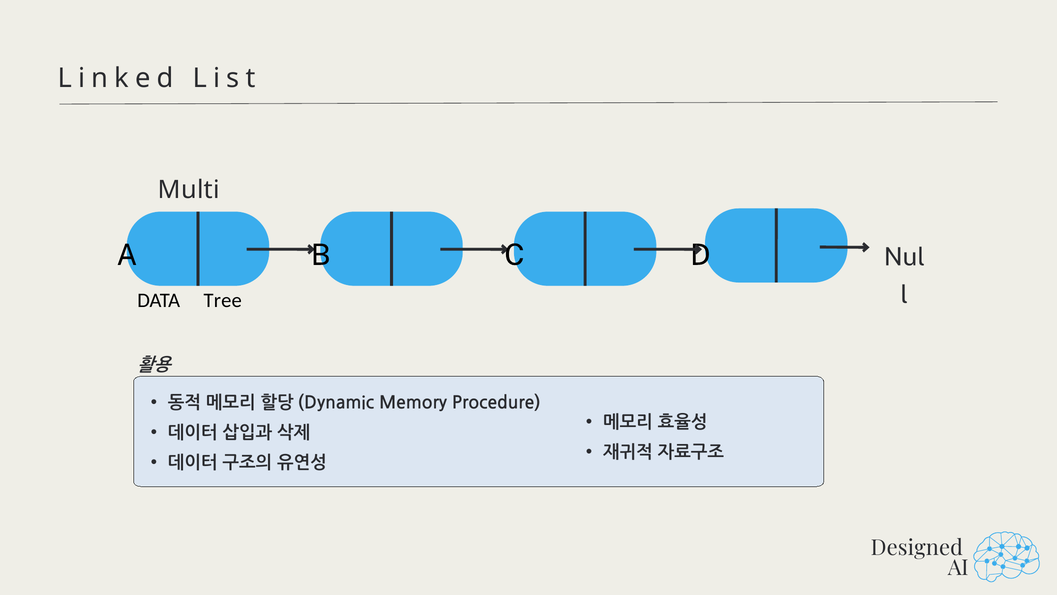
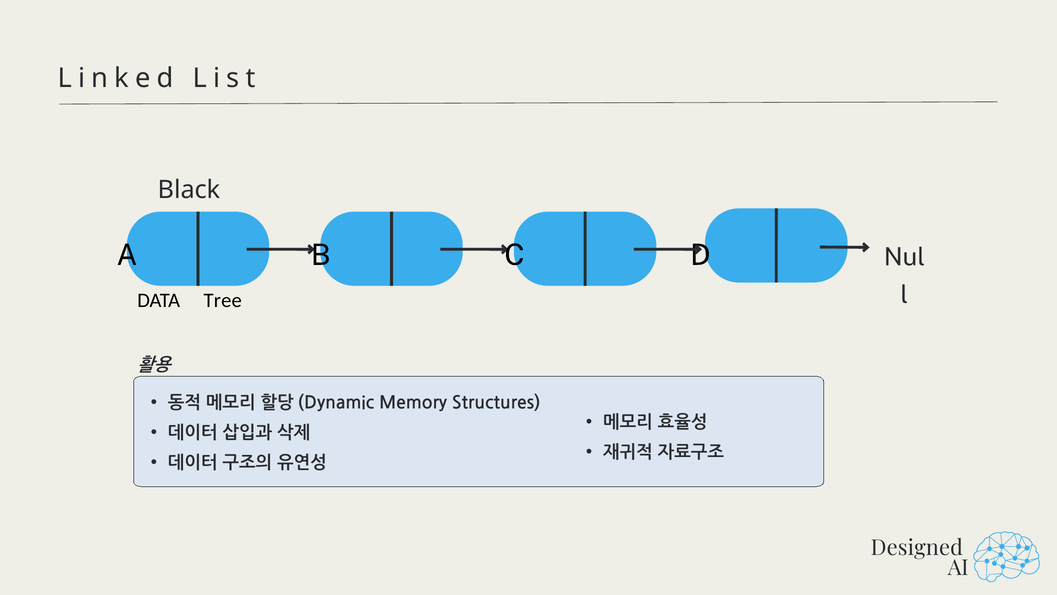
Multi: Multi -> Black (189, 190)
Procedure: Procedure -> Structures (496, 402)
